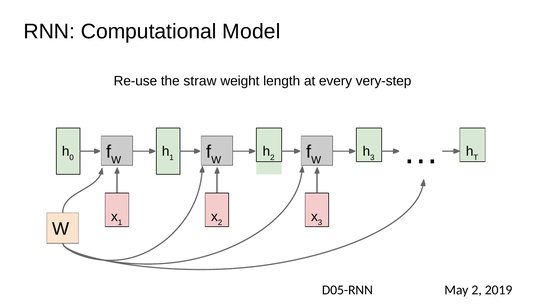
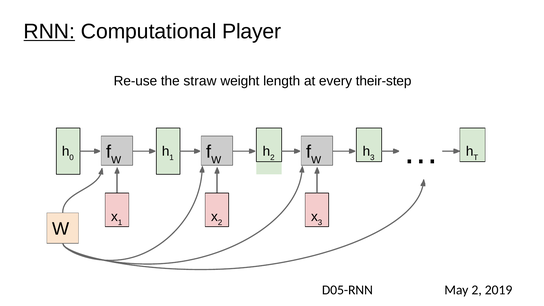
RNN underline: none -> present (49, 31)
Model: Model -> Player (252, 31)
very-step: very-step -> their-step (384, 81)
